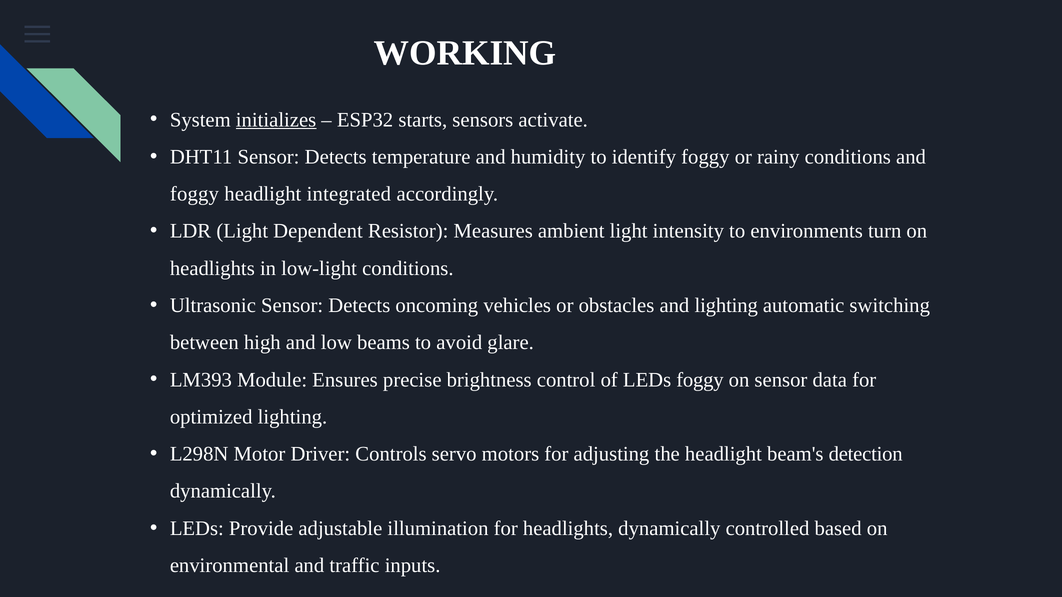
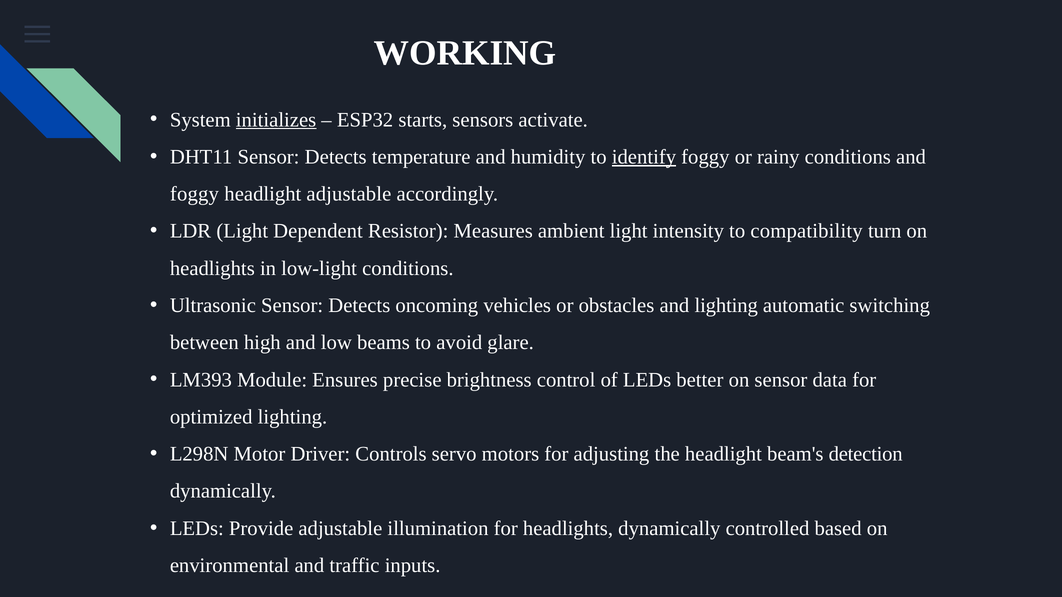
identify underline: none -> present (644, 157)
headlight integrated: integrated -> adjustable (349, 194)
environments: environments -> compatibility (807, 231)
LEDs foggy: foggy -> better (700, 380)
